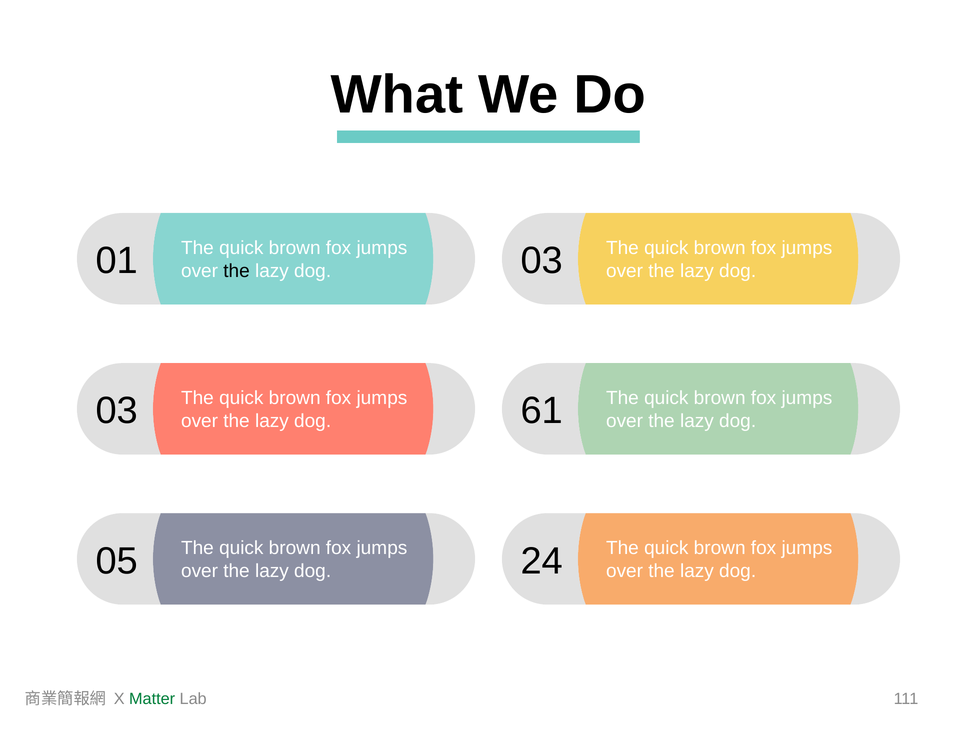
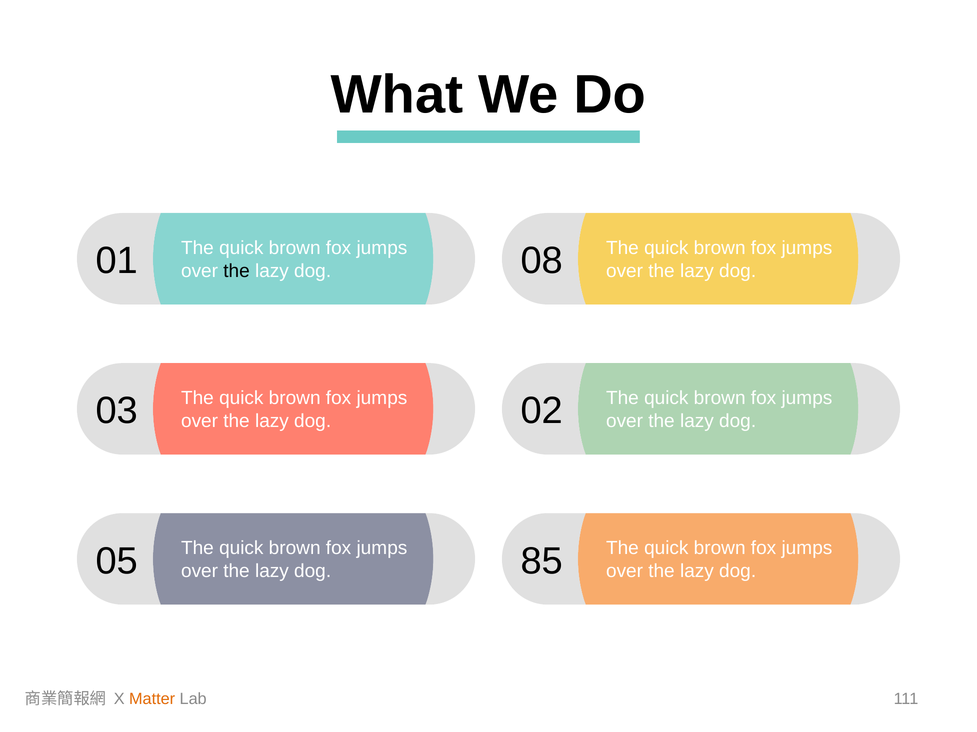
03: 03 -> 08 (542, 261)
61: 61 -> 02 (542, 411)
24: 24 -> 85 (542, 562)
Matter colour: green -> orange (152, 700)
